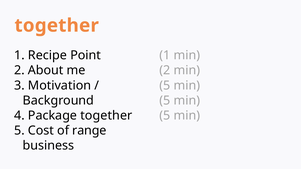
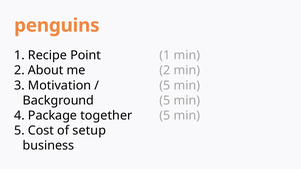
together: together -> penguins (57, 26)
range: range -> setup (89, 131)
